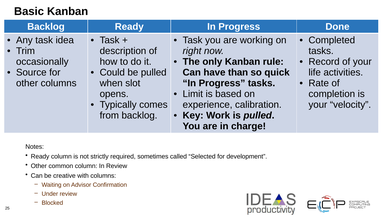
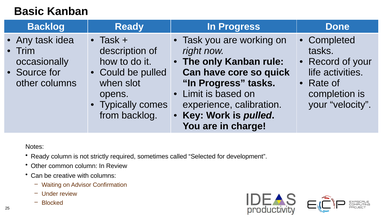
than: than -> core (238, 72)
